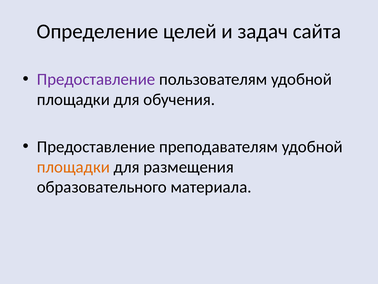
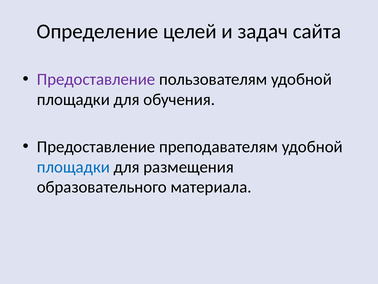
площадки colour: orange -> blue (73, 167)
